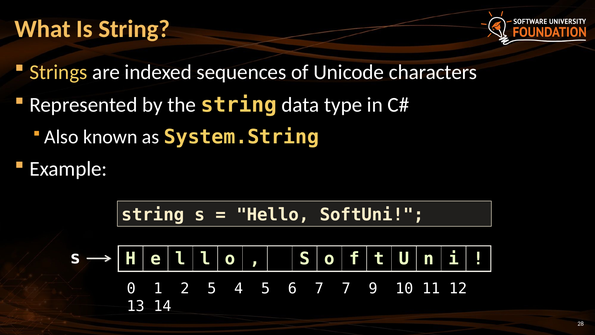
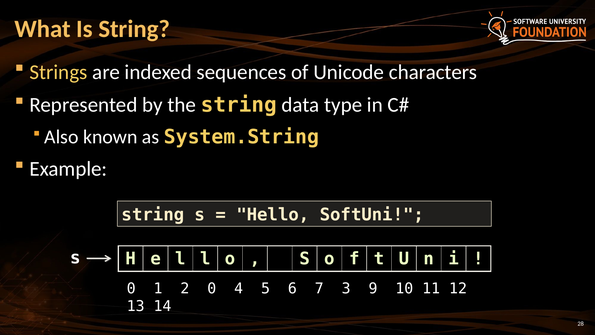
2 5: 5 -> 0 (212, 288)
7 7: 7 -> 3 (346, 288)
